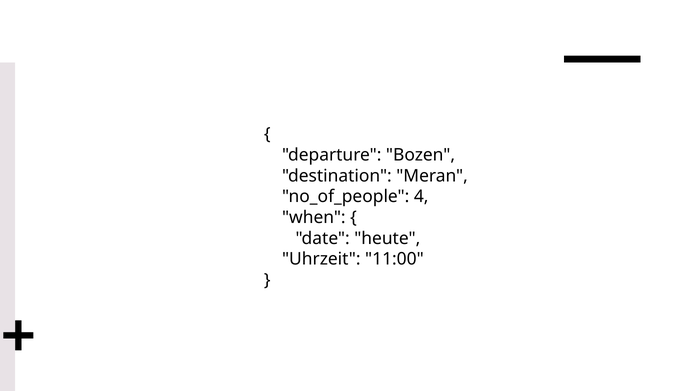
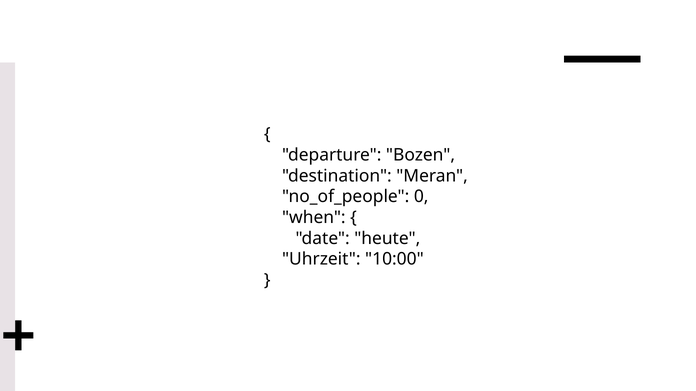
4: 4 -> 0 (421, 197)
11:00: 11:00 -> 10:00 (394, 260)
